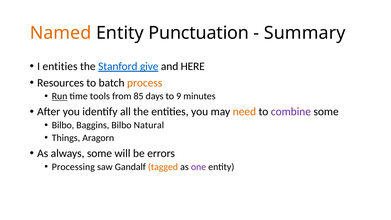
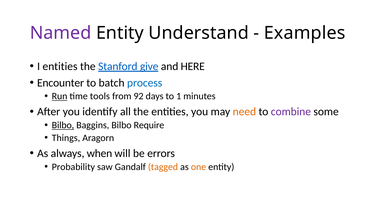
Named colour: orange -> purple (61, 33)
Punctuation: Punctuation -> Understand (199, 33)
Summary: Summary -> Examples (305, 33)
Resources: Resources -> Encounter (61, 83)
process colour: orange -> blue (145, 83)
85: 85 -> 92 (139, 96)
9: 9 -> 1 (179, 96)
Bilbo underline: none -> present (63, 125)
Natural: Natural -> Require (149, 125)
always some: some -> when (100, 153)
Processing: Processing -> Probability (73, 167)
one colour: purple -> orange (199, 167)
